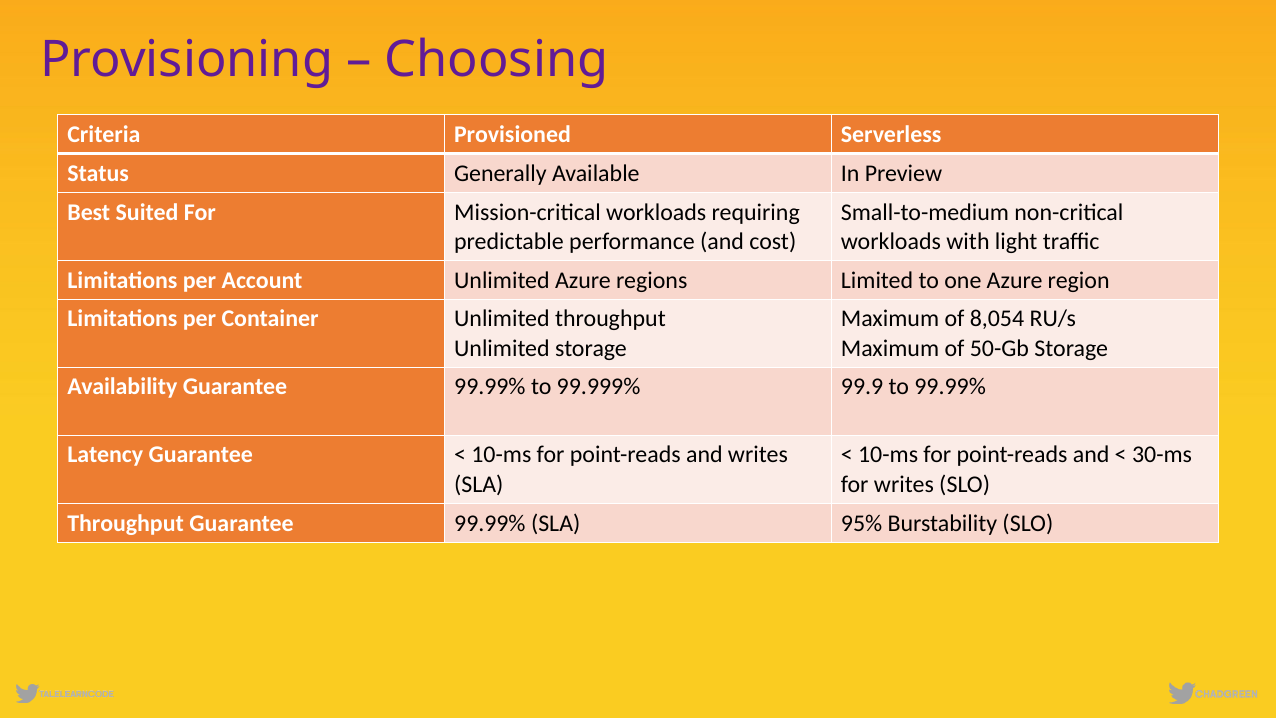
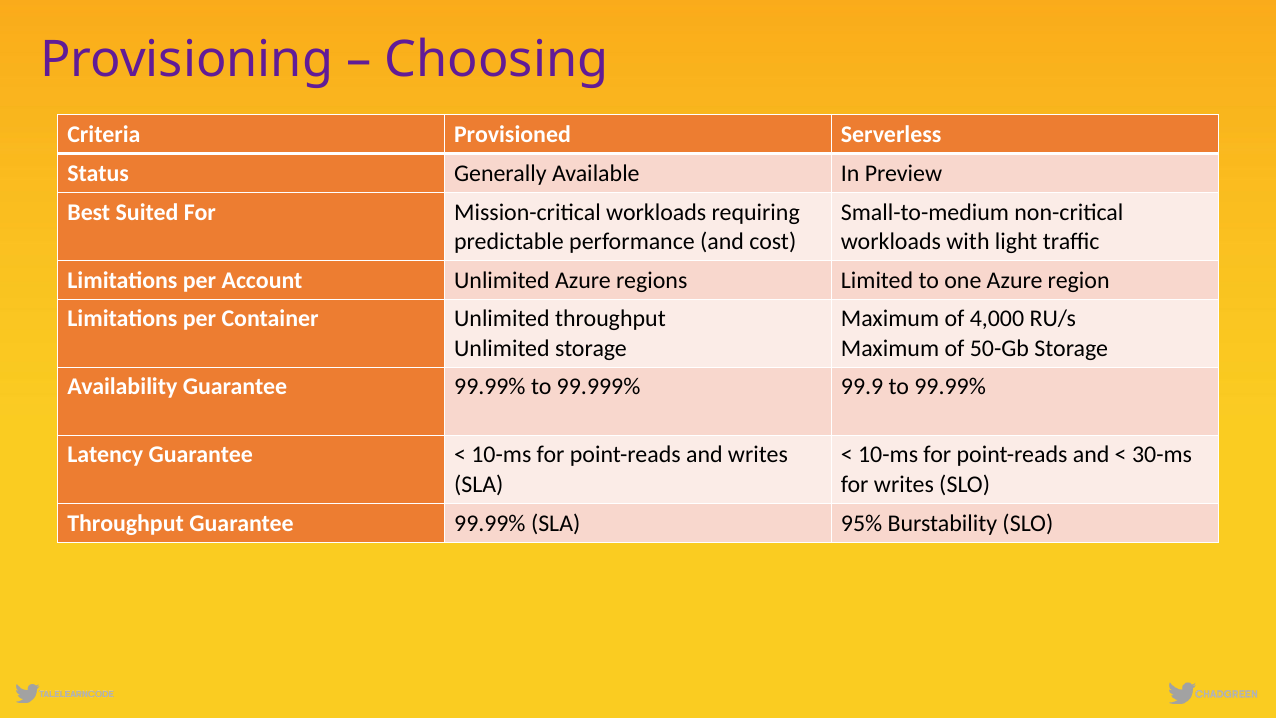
8,054: 8,054 -> 4,000 (997, 319)
